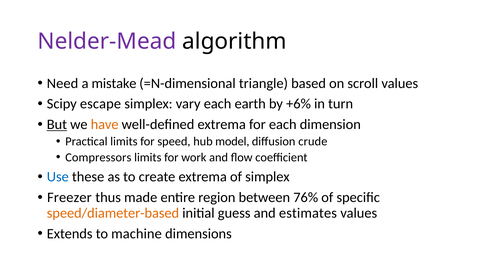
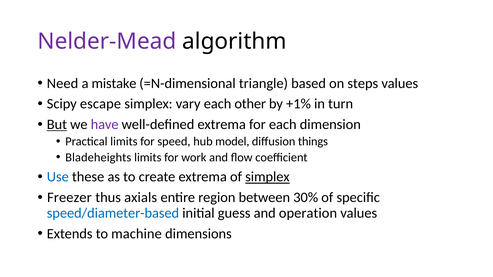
scroll: scroll -> steps (363, 83)
earth: earth -> other (250, 104)
+6%: +6% -> +1% (299, 104)
have colour: orange -> purple (105, 125)
crude: crude -> things (313, 142)
Compressors: Compressors -> Bladeheights (98, 158)
simplex underline: none -> present (267, 177)
made: made -> axials (141, 198)
76%: 76% -> 30% (306, 198)
speed/diameter-based colour: orange -> blue (113, 213)
estimates: estimates -> operation (308, 213)
